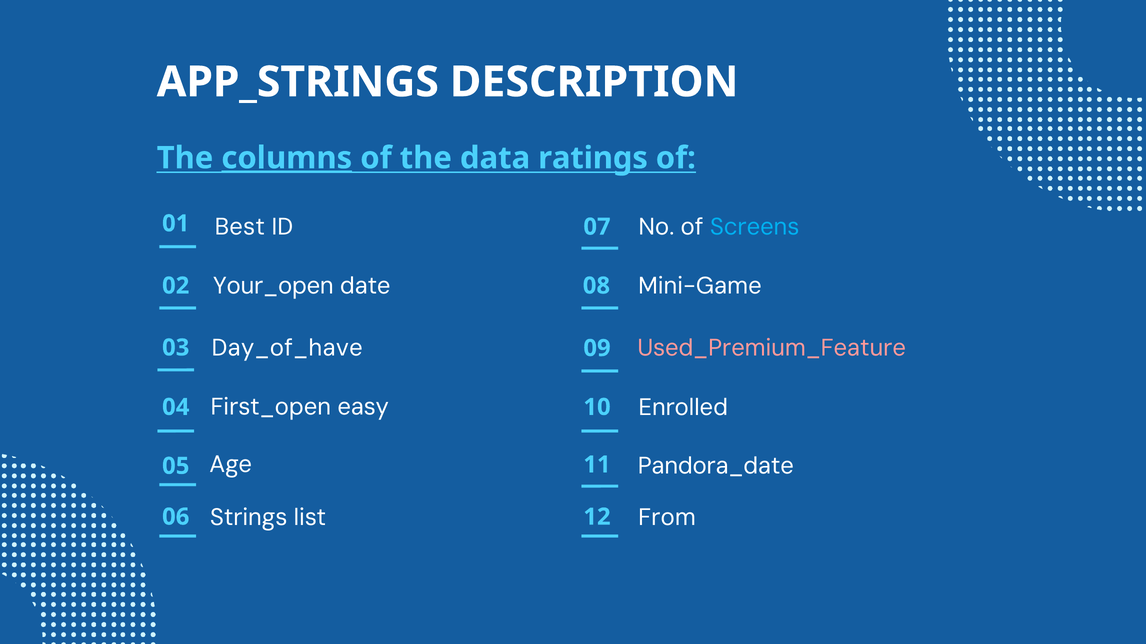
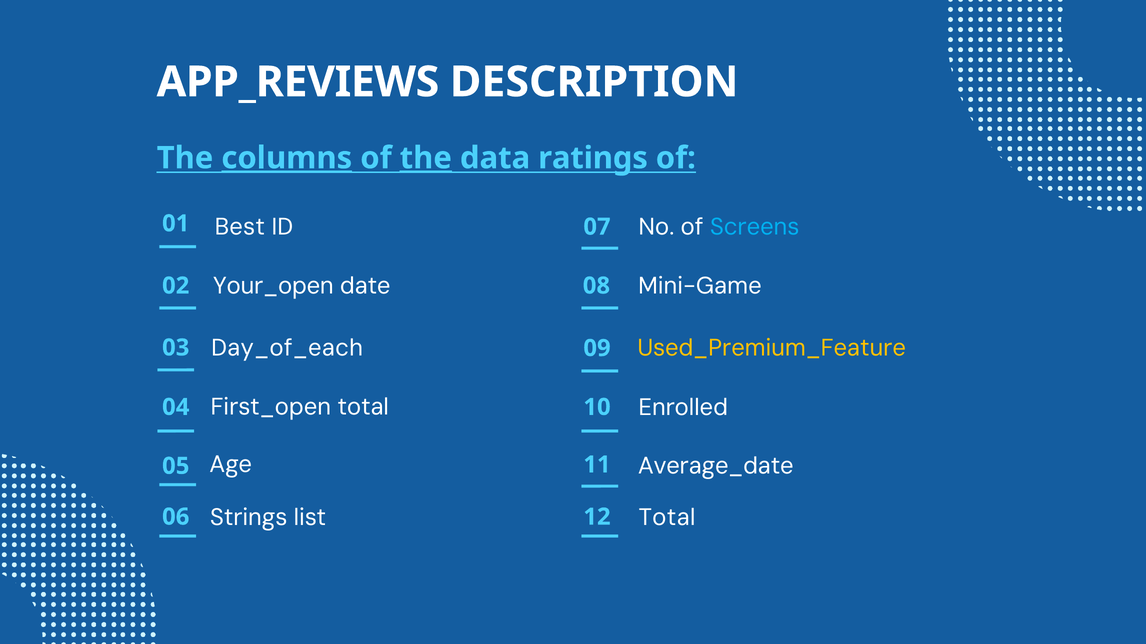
APP_STRINGS: APP_STRINGS -> APP_REVIEWS (298, 82)
the underline: none -> present (426, 158)
Day_of_have: Day_of_have -> Day_of_each (287, 348)
Used_Premium_Feature colour: pink -> yellow (772, 348)
First_open easy: easy -> total (363, 407)
Pandora_date: Pandora_date -> Average_date (716, 466)
From: From -> Total (667, 518)
